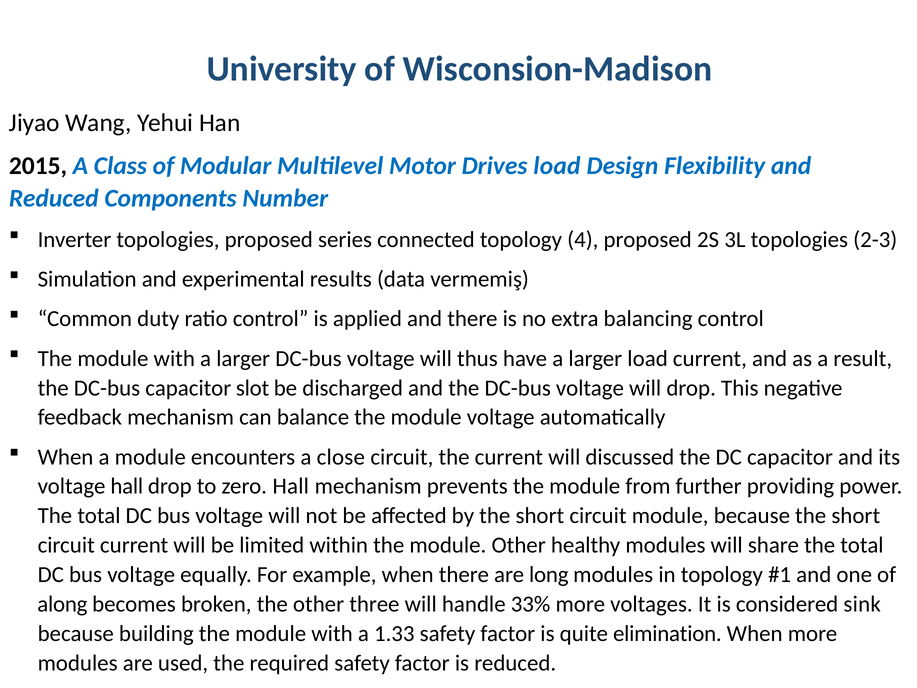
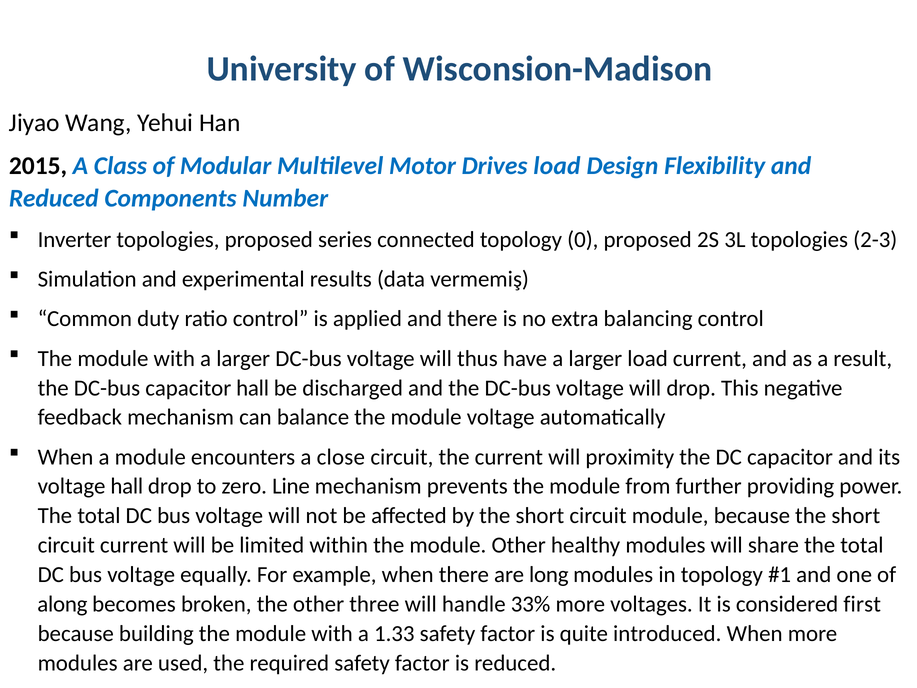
4: 4 -> 0 (583, 240)
capacitor slot: slot -> hall (253, 388)
discussed: discussed -> proximity (630, 457)
zero Hall: Hall -> Line (291, 486)
sink: sink -> first (862, 604)
elimination: elimination -> introduced (667, 633)
